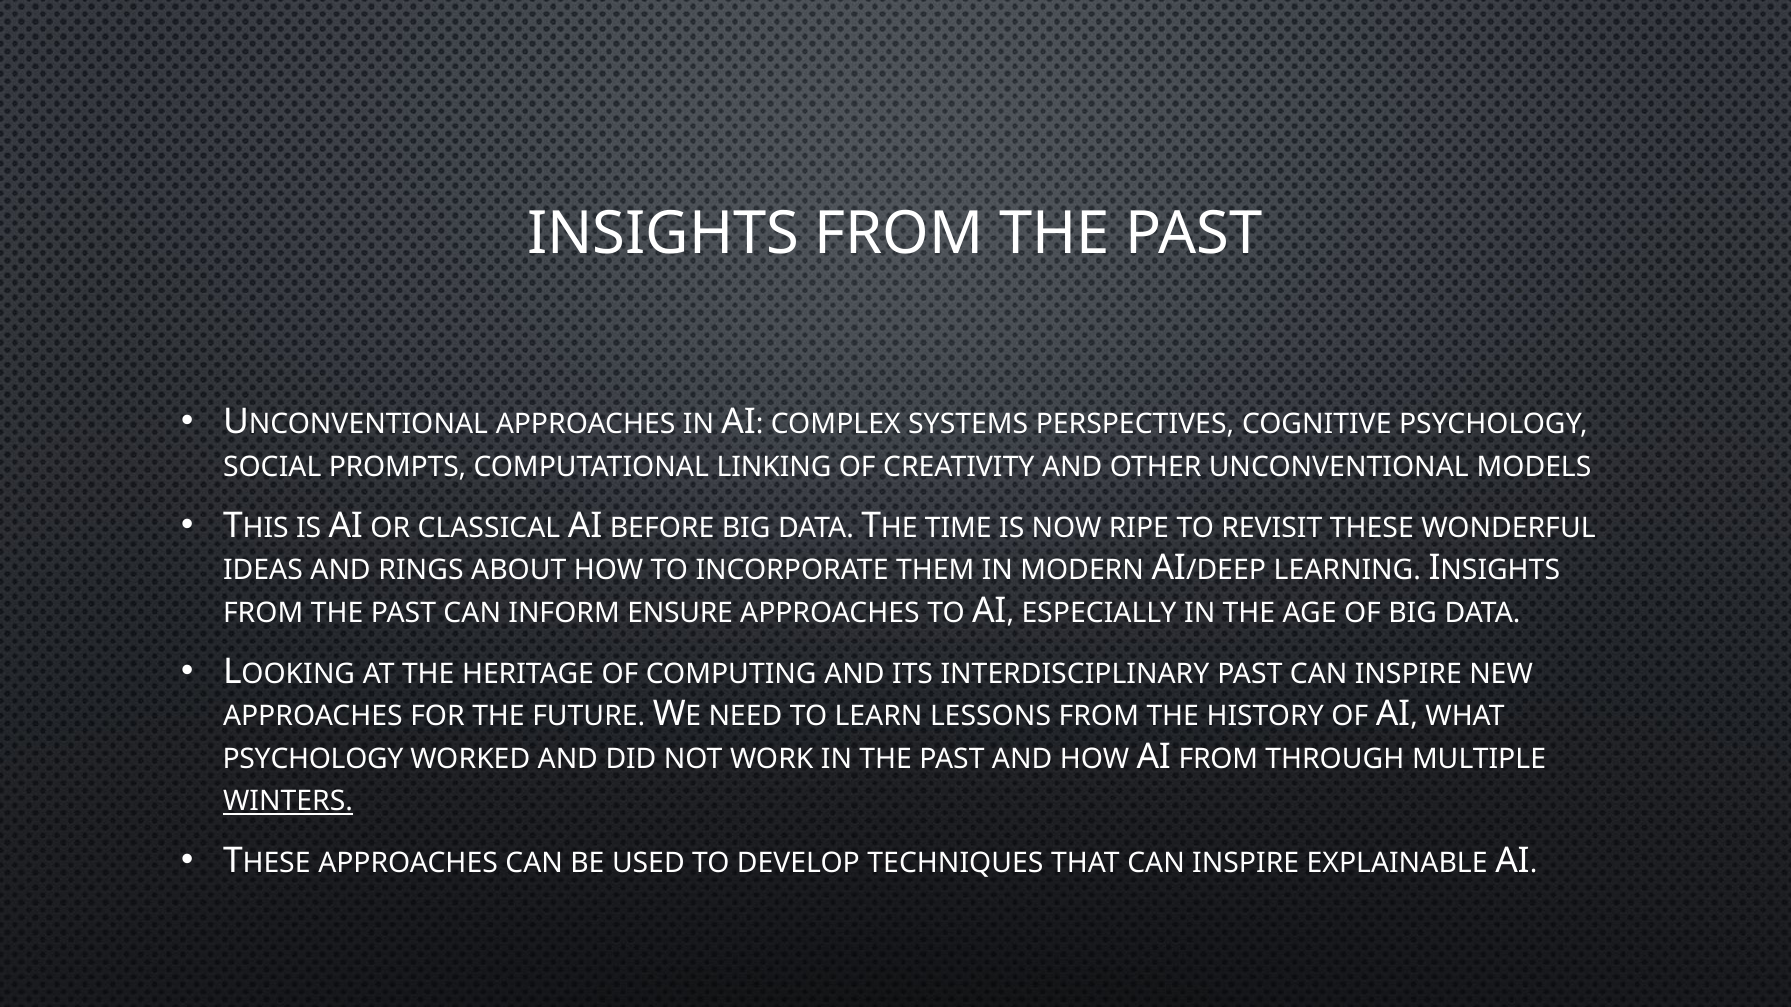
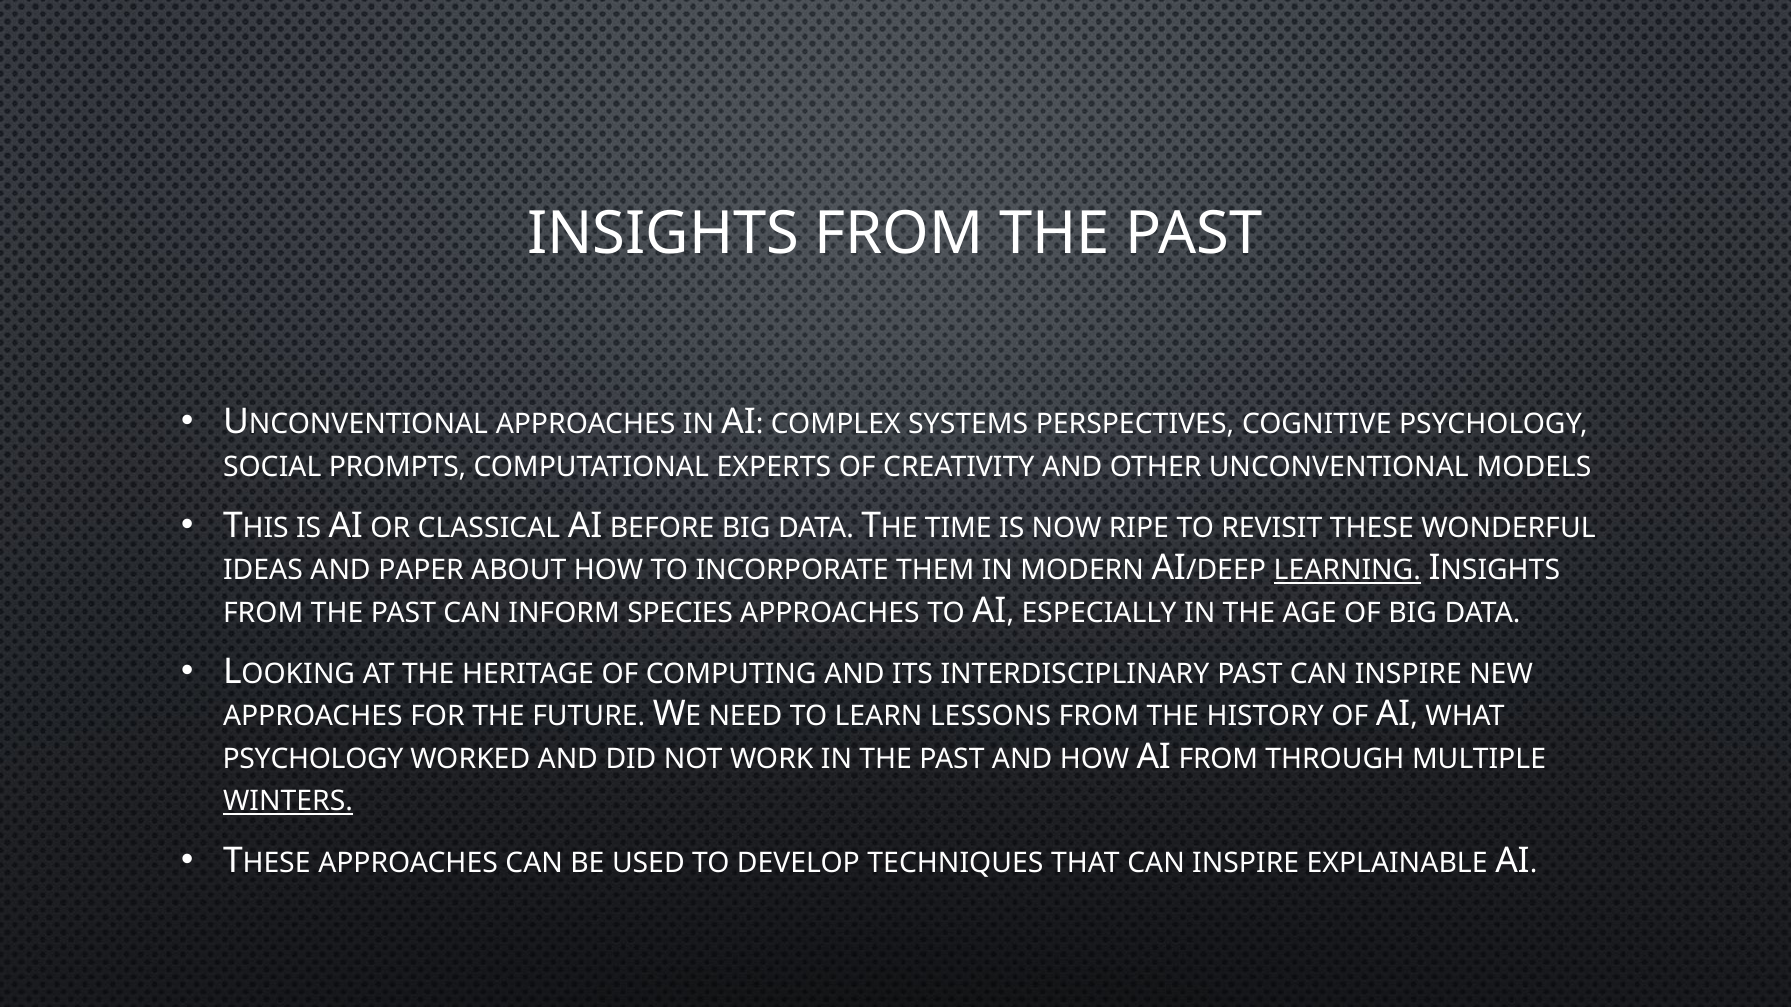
LINKING: LINKING -> EXPERTS (774, 467)
RINGS: RINGS -> PAPER (421, 571)
LEARNING underline: none -> present (1347, 571)
ENSURE: ENSURE -> SPECIES (680, 613)
